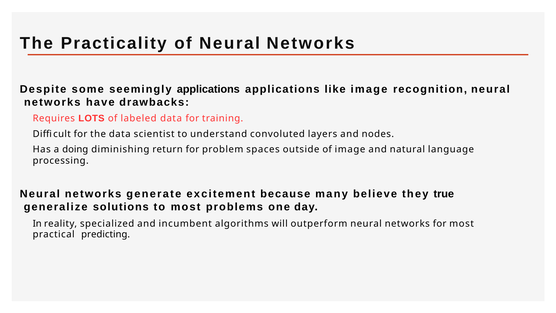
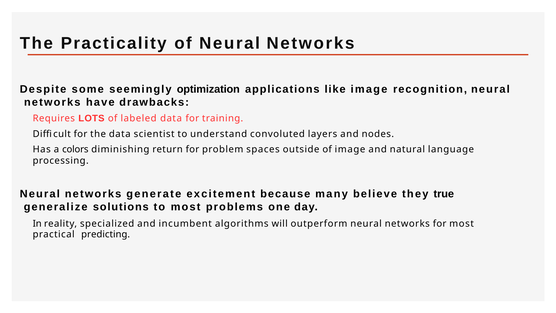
seemingly applications: applications -> optimization (208, 89)
doing: doing -> colors (75, 149)
